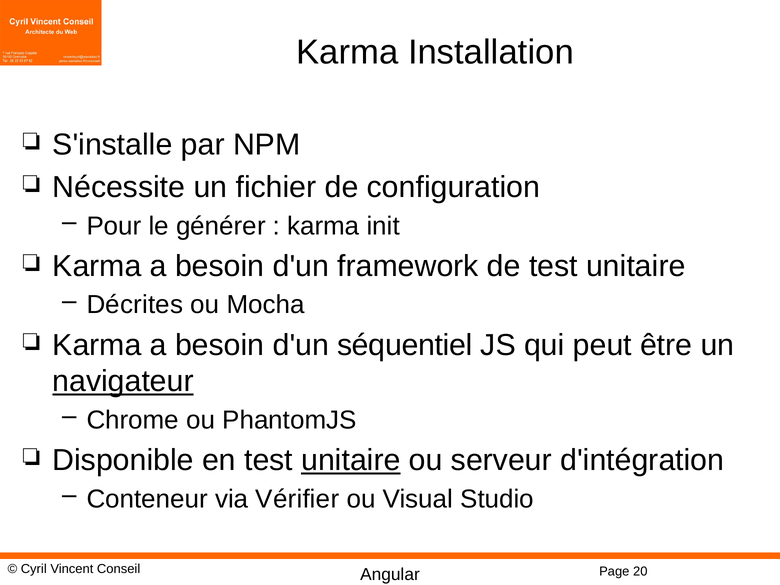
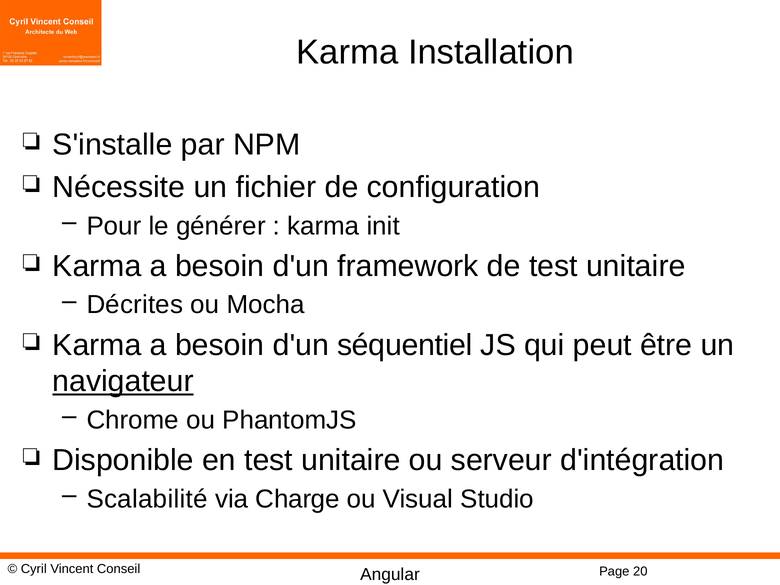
unitaire underline: present -> none (351, 460)
Conteneur: Conteneur -> Scalabilité (147, 499)
Vérifier: Vérifier -> Charge (298, 499)
